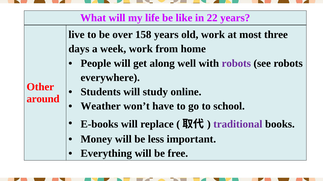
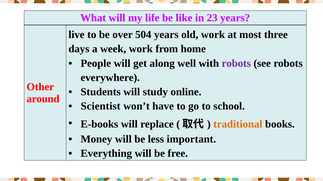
22: 22 -> 23 (212, 18)
158: 158 -> 504 (143, 35)
Weather: Weather -> Scientist (101, 106)
traditional colour: purple -> orange (238, 124)
